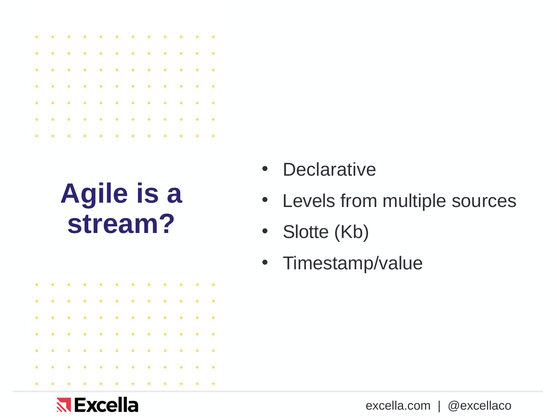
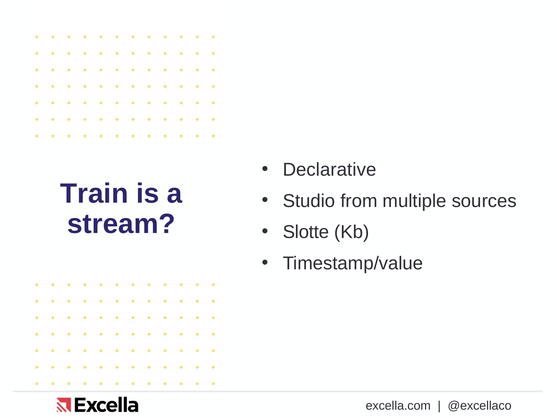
Agile: Agile -> Train (94, 194)
Levels: Levels -> Studio (309, 201)
